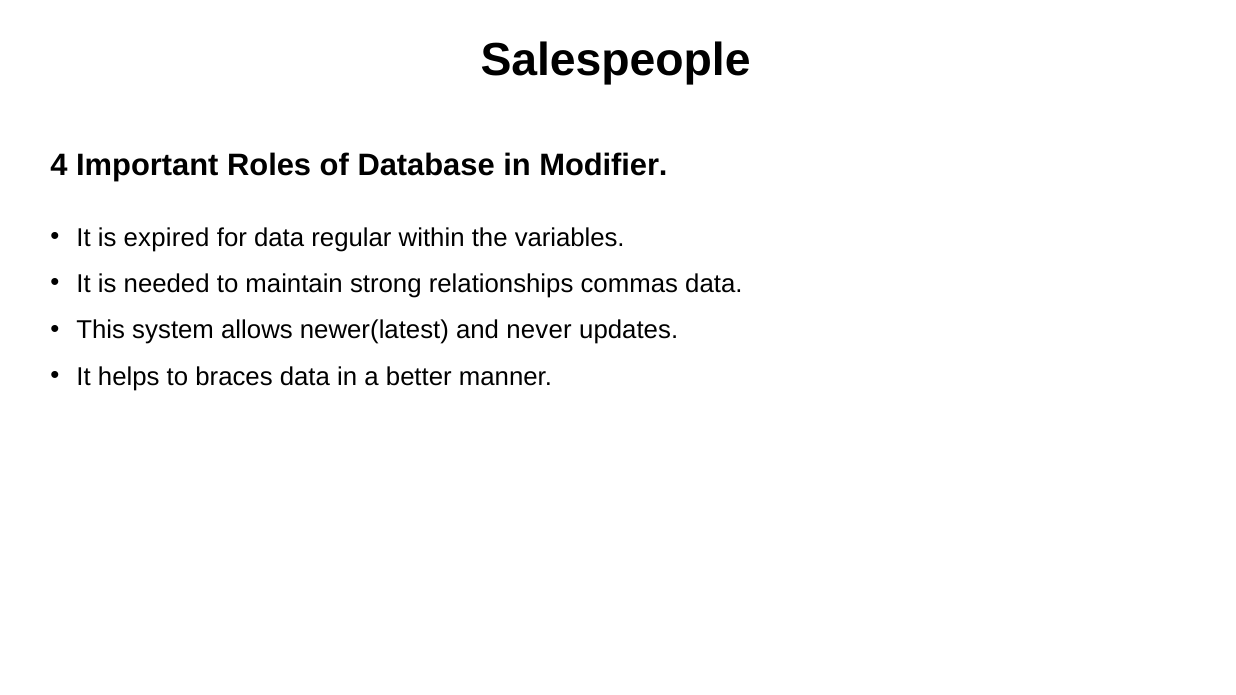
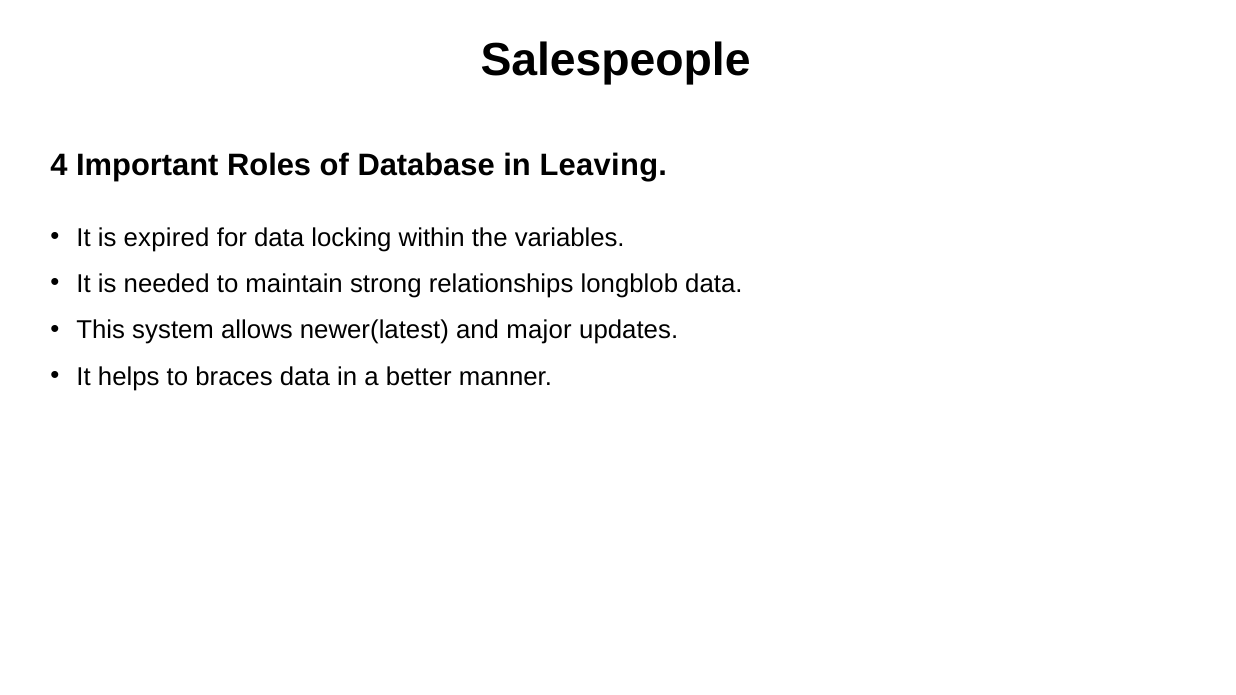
Modifier: Modifier -> Leaving (603, 165)
regular: regular -> locking (351, 238)
commas: commas -> longblob (629, 284)
never: never -> major (539, 330)
